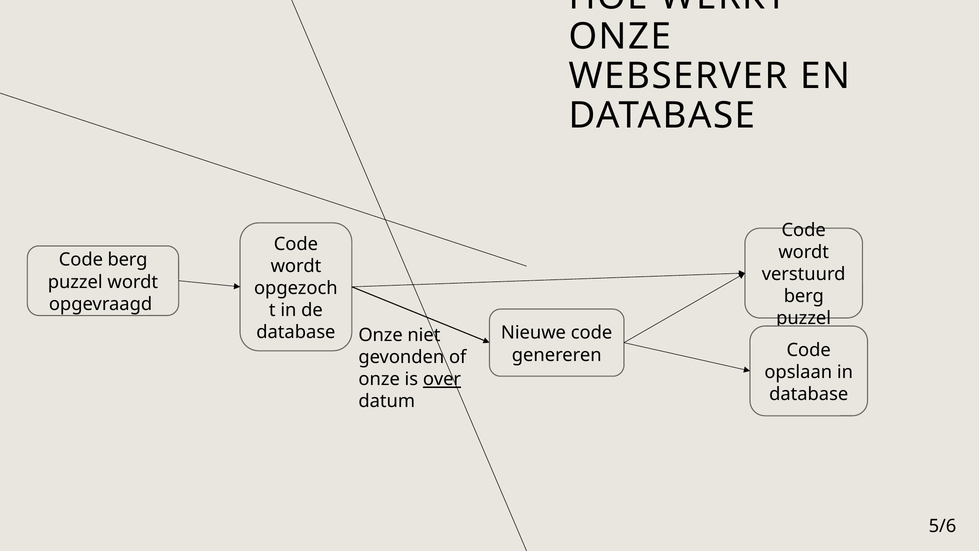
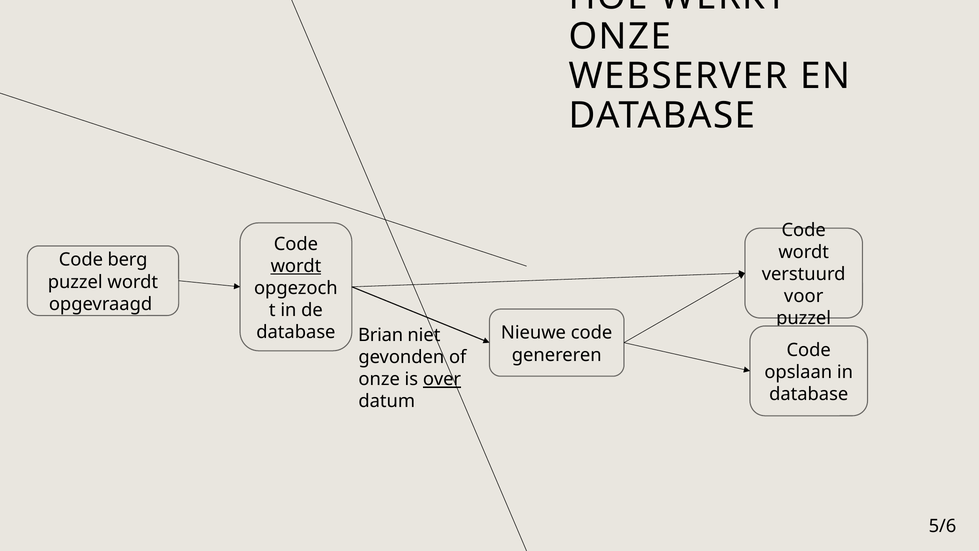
wordt underline: none -> present (296, 266)
berg: berg -> voor (804, 296)
Onze: Onze -> Brian (381, 335)
